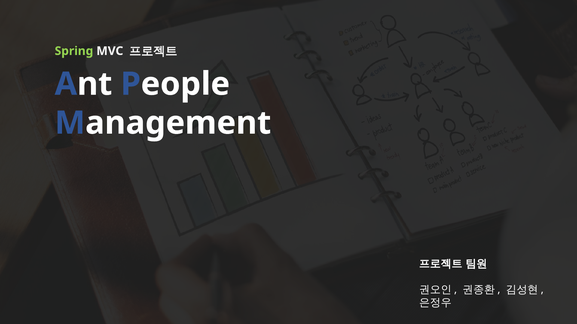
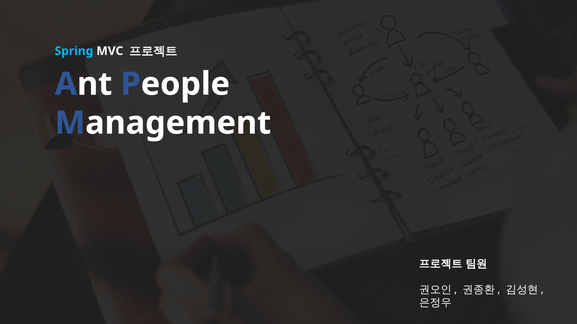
Spring colour: light green -> light blue (74, 51)
